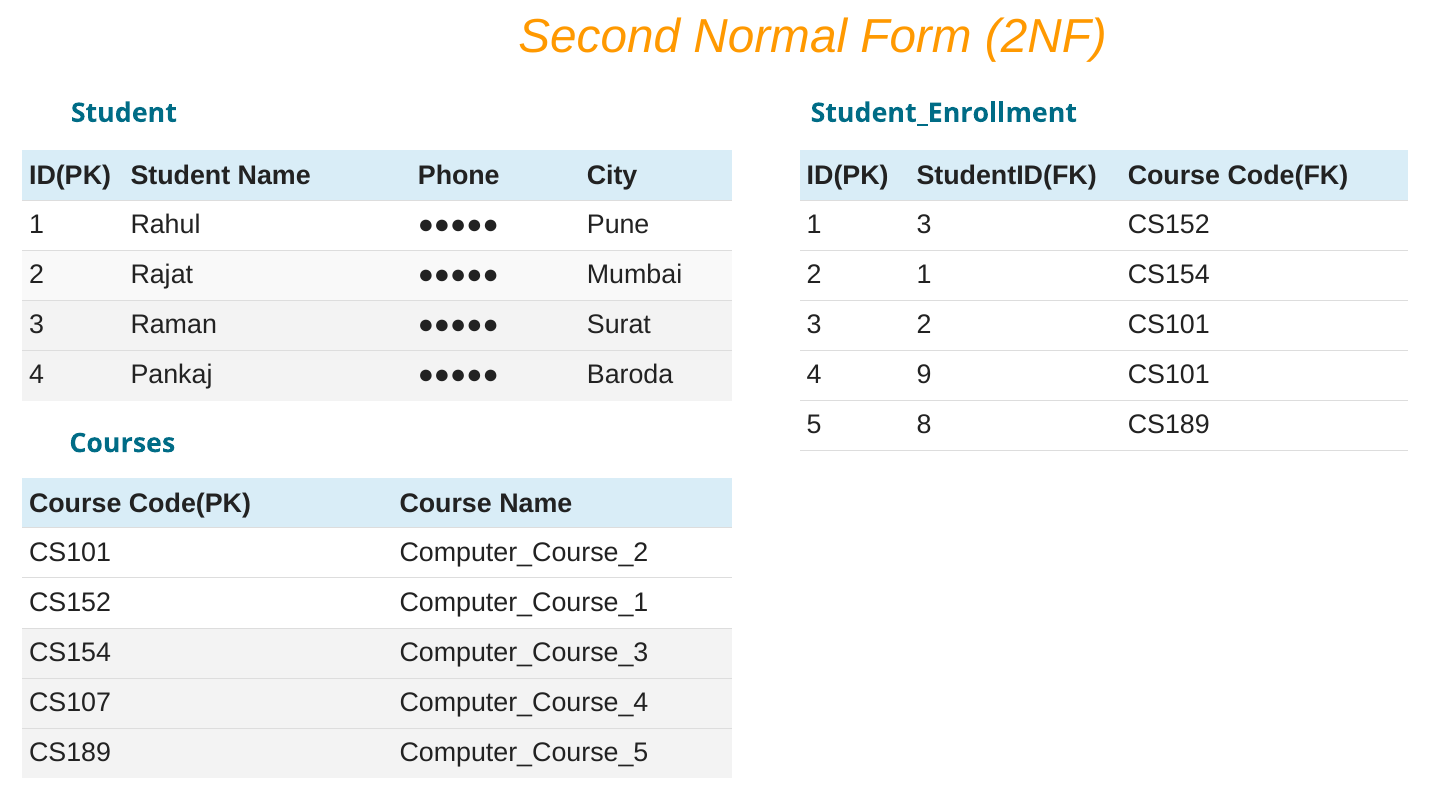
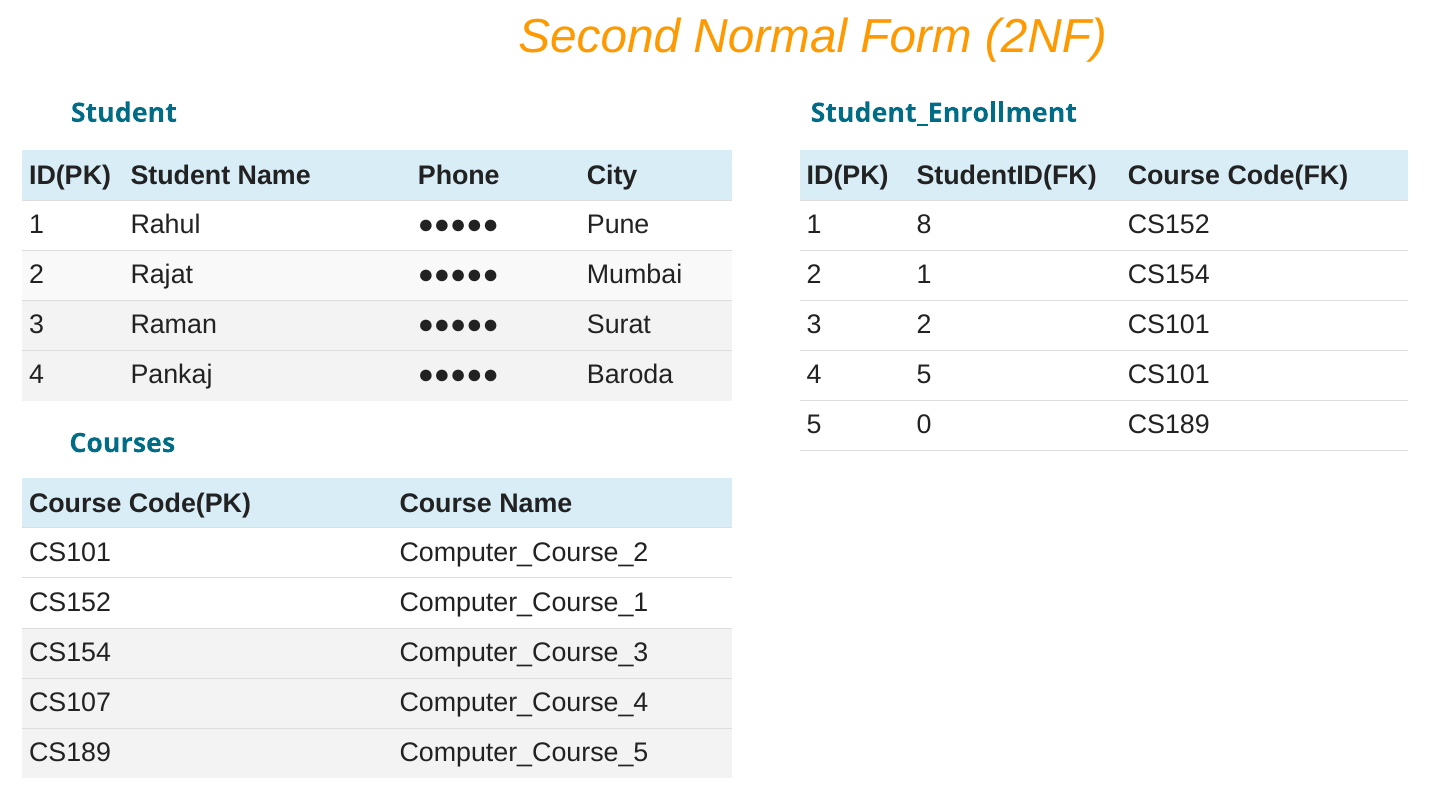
1 3: 3 -> 8 (924, 225)
4 9: 9 -> 5 (924, 375)
8: 8 -> 0 (924, 425)
